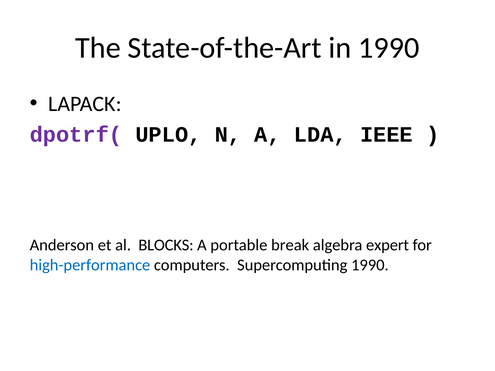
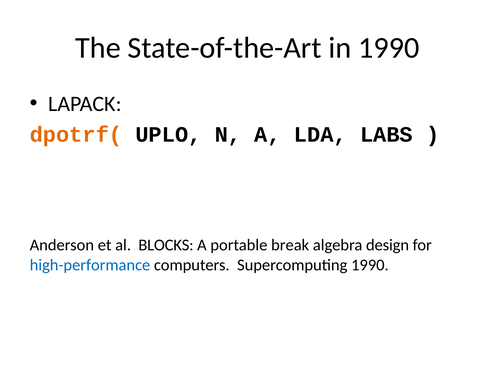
dpotrf( colour: purple -> orange (76, 135)
IEEE: IEEE -> LABS (386, 135)
expert: expert -> design (388, 245)
